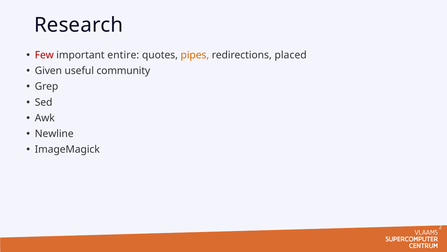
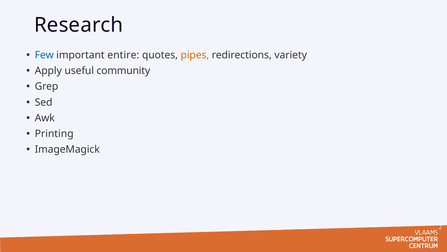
Few colour: red -> blue (44, 55)
placed: placed -> variety (291, 55)
Given: Given -> Apply (48, 71)
Newline: Newline -> Printing (54, 134)
